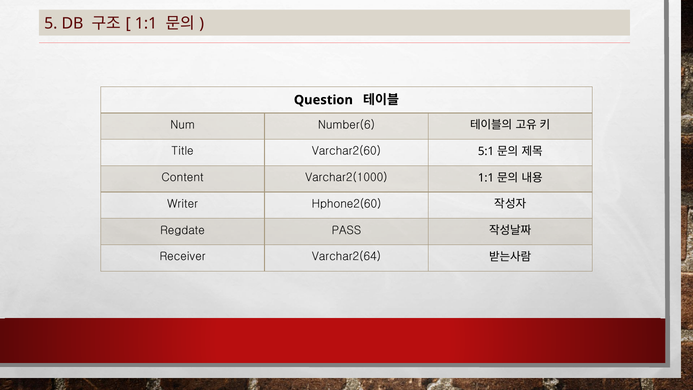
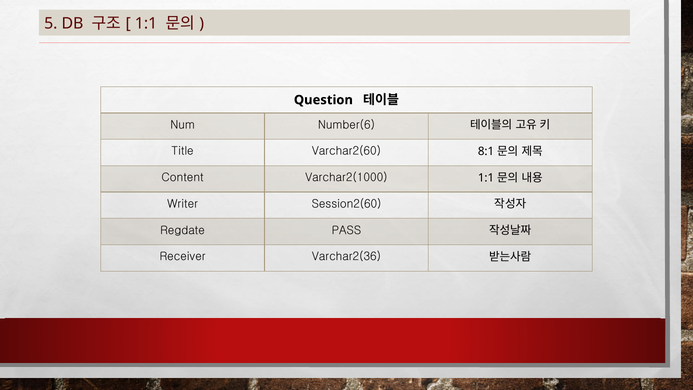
5:1: 5:1 -> 8:1 (486, 151)
Hphone2(60: Hphone2(60 -> Session2(60 (347, 204)
Varchar2(64: Varchar2(64 -> Varchar2(36 (346, 257)
